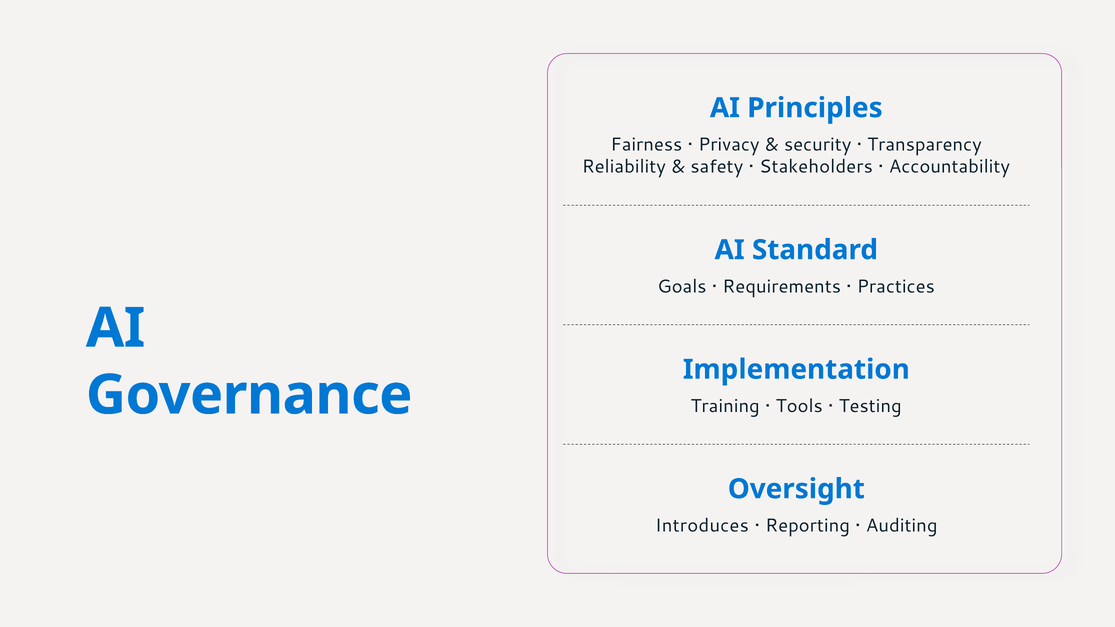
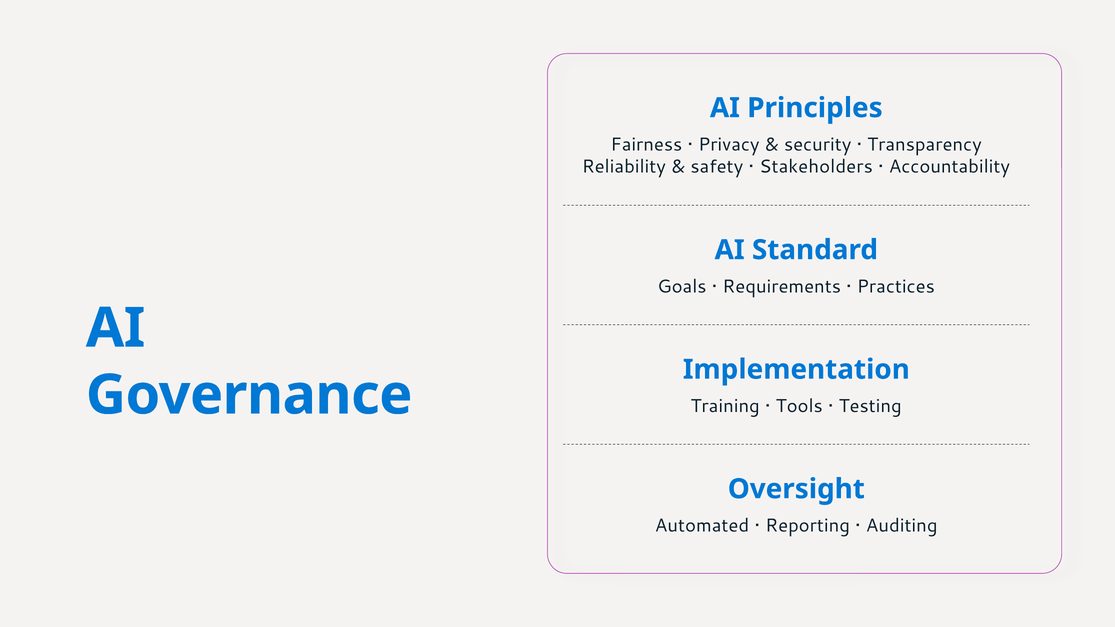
Introduces: Introduces -> Automated (702, 526)
